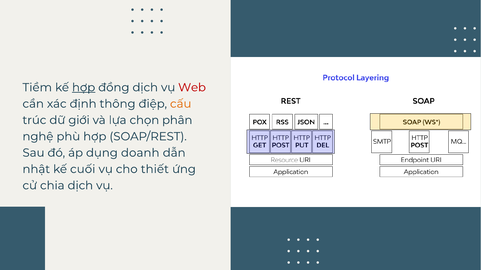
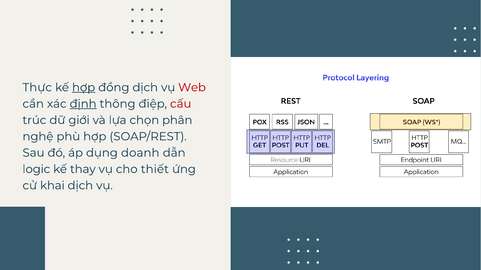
Tiềm: Tiềm -> Thực (37, 88)
định underline: none -> present (83, 104)
cấu colour: orange -> red (181, 104)
nhật: nhật -> logic (36, 169)
cuối: cuối -> thay (83, 169)
chia: chia -> khai (52, 186)
